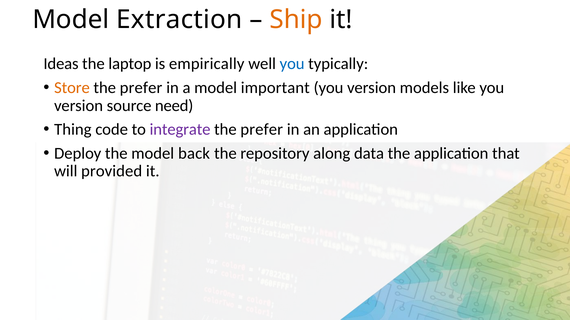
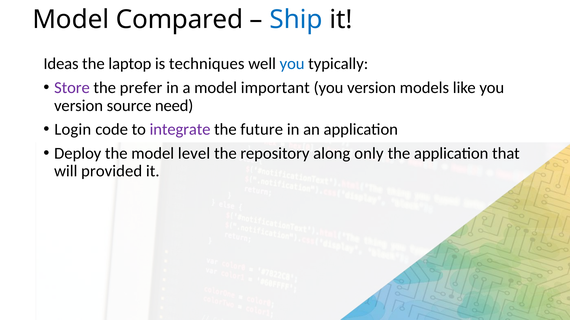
Extraction: Extraction -> Compared (180, 20)
Ship colour: orange -> blue (296, 20)
empirically: empirically -> techniques (207, 64)
Store colour: orange -> purple (72, 88)
Thing: Thing -> Login (73, 130)
prefer: prefer -> future (262, 130)
back: back -> level (194, 154)
data: data -> only (369, 154)
